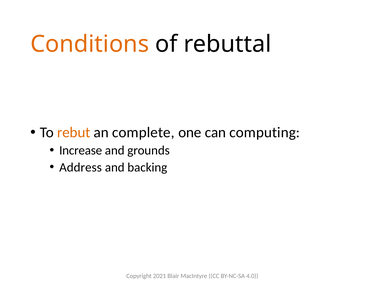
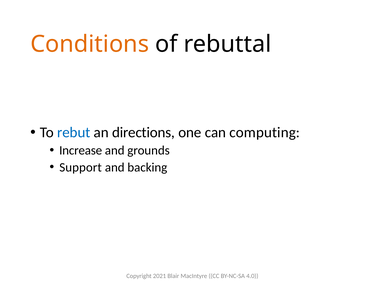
rebut colour: orange -> blue (74, 132)
complete: complete -> directions (143, 132)
Address: Address -> Support (81, 167)
